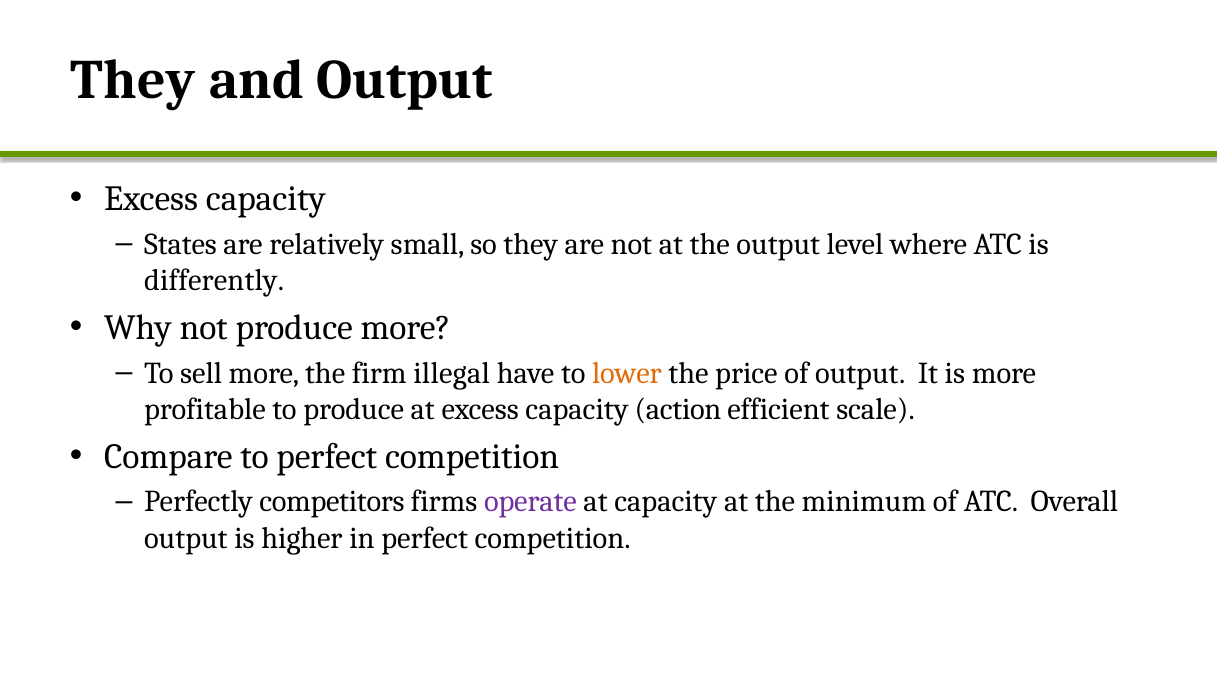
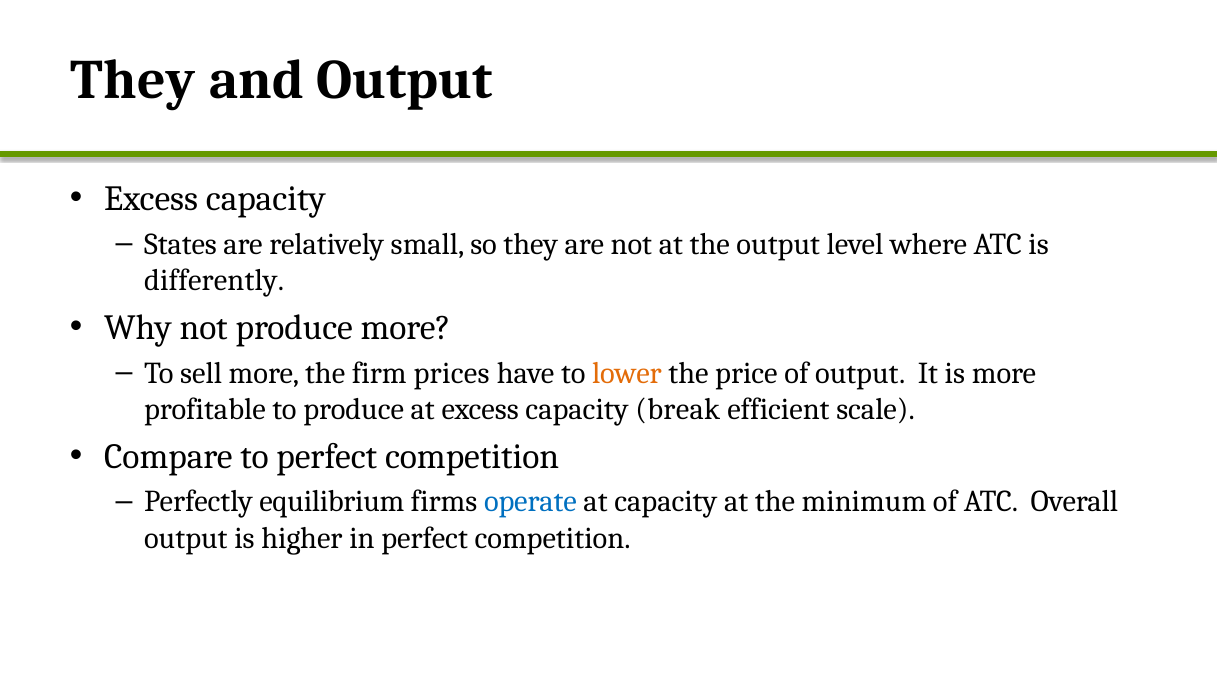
illegal: illegal -> prices (452, 373)
action: action -> break (678, 410)
competitors: competitors -> equilibrium (332, 502)
operate colour: purple -> blue (530, 502)
